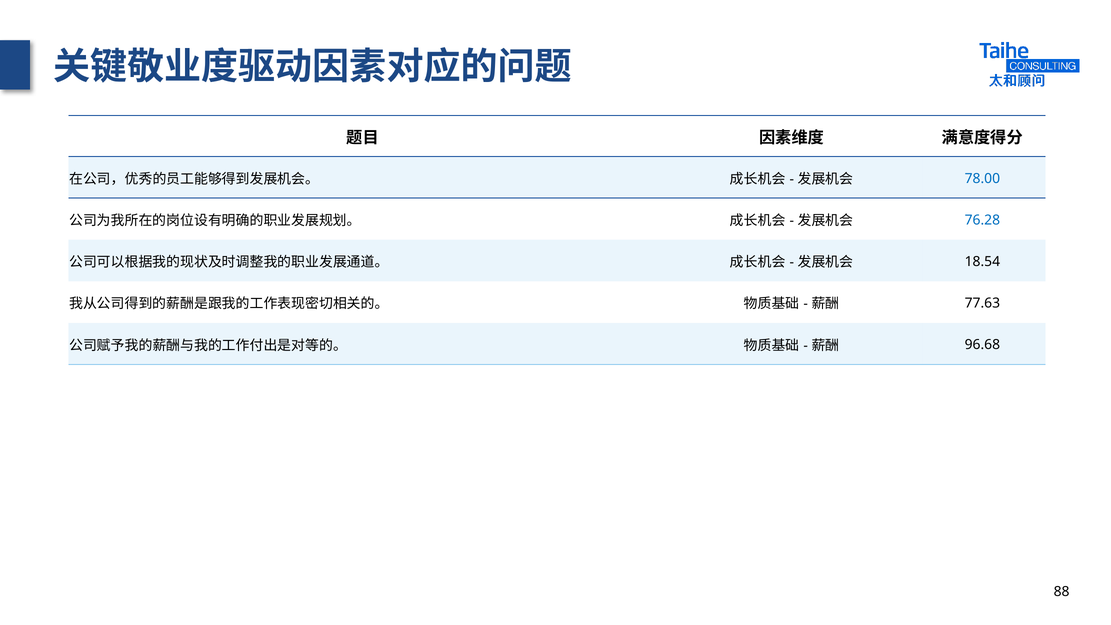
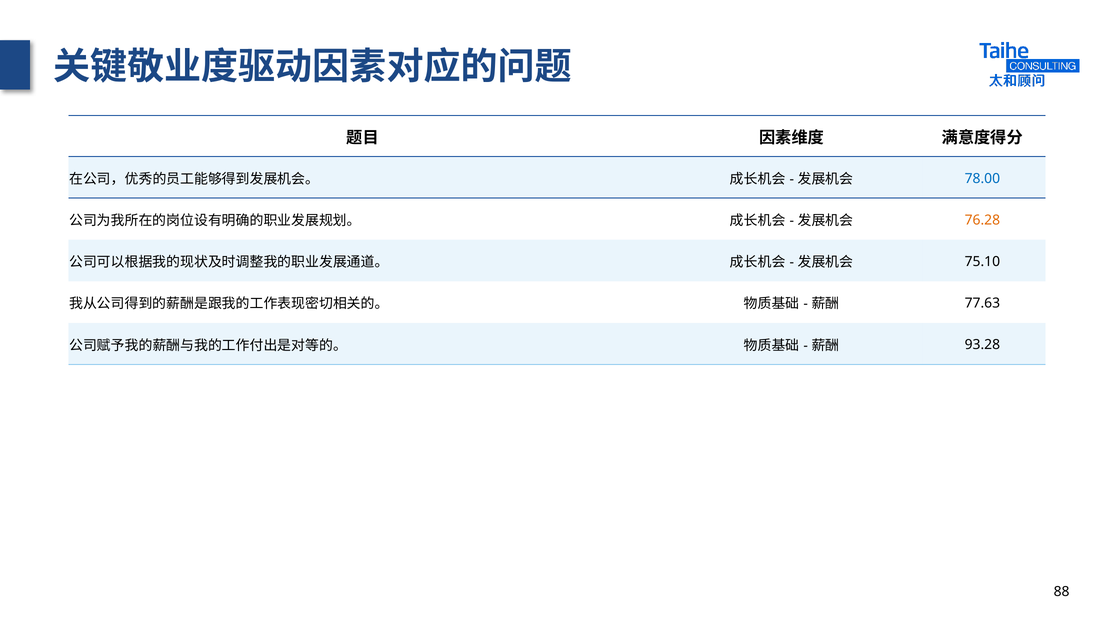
76.28 colour: blue -> orange (982, 220)
18.54: 18.54 -> 75.10 (982, 262)
96.68: 96.68 -> 93.28 (982, 345)
